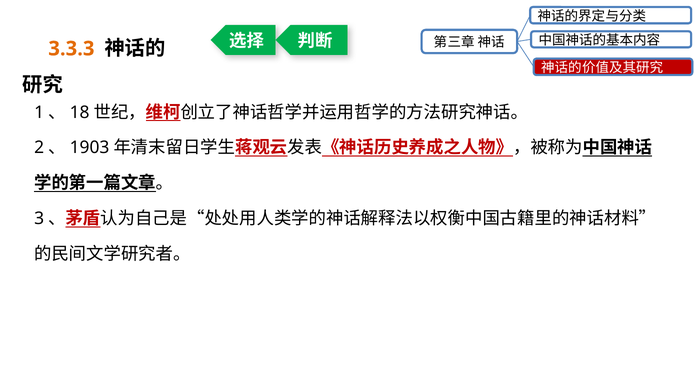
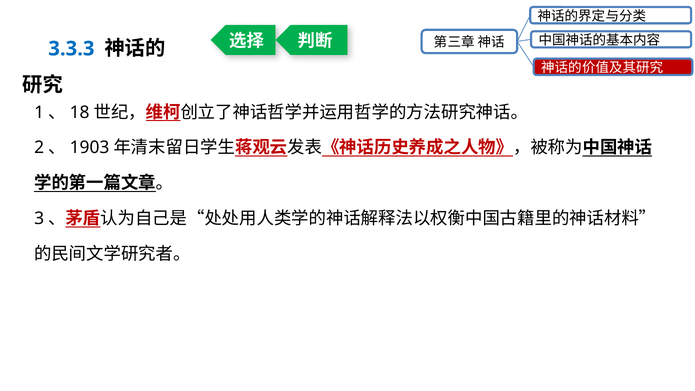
3.3.3 colour: orange -> blue (71, 49)
